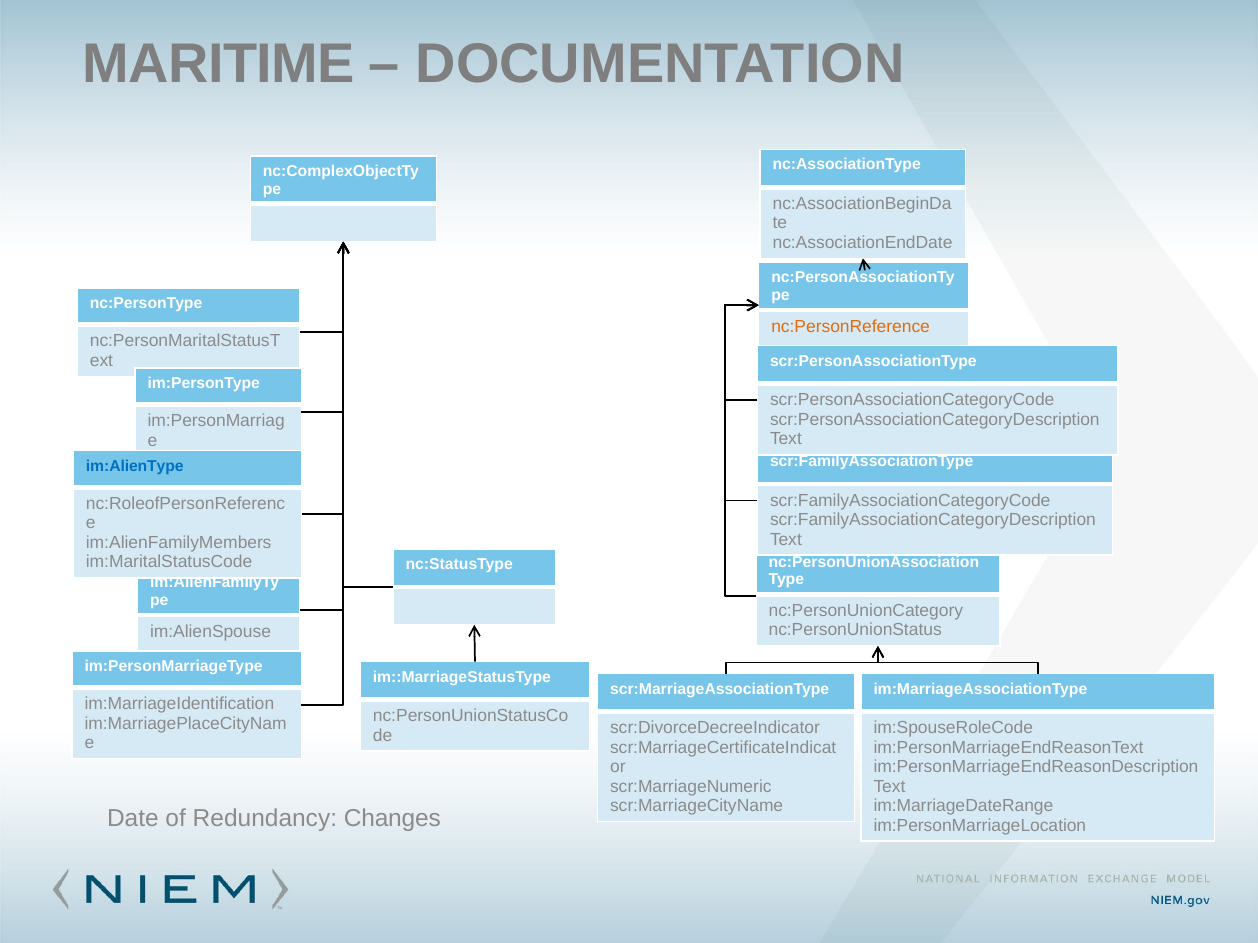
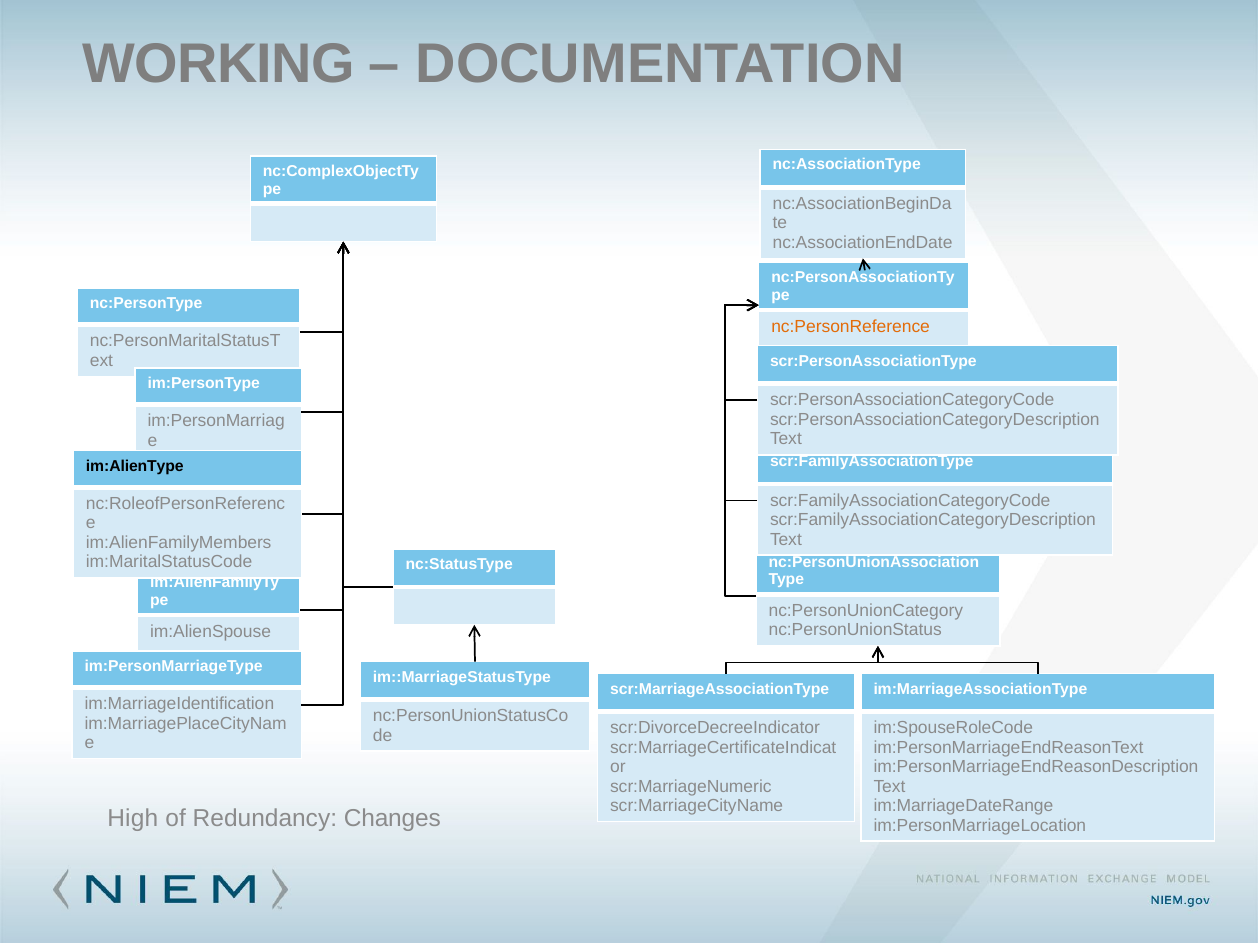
MARITIME: MARITIME -> WORKING (219, 64)
im:AlienType colour: blue -> black (135, 466)
Date: Date -> High (133, 819)
